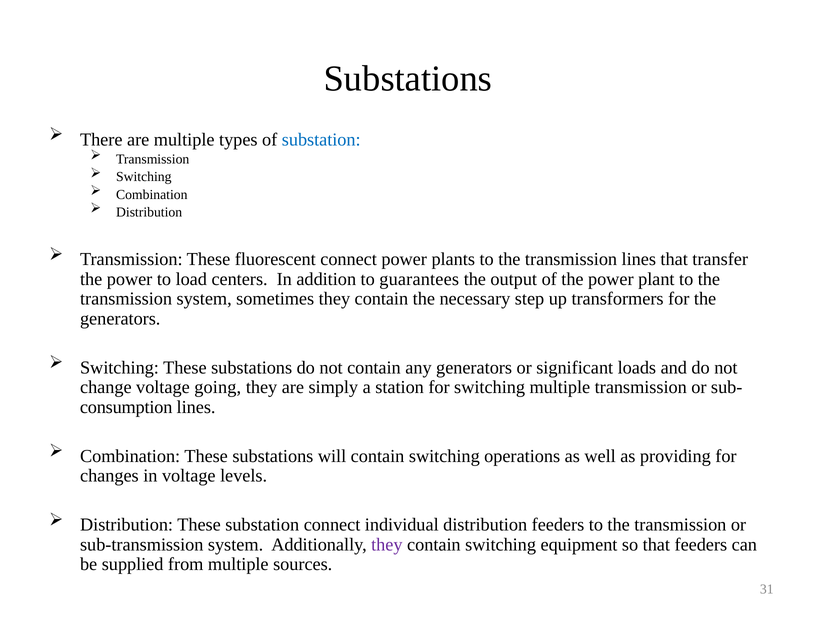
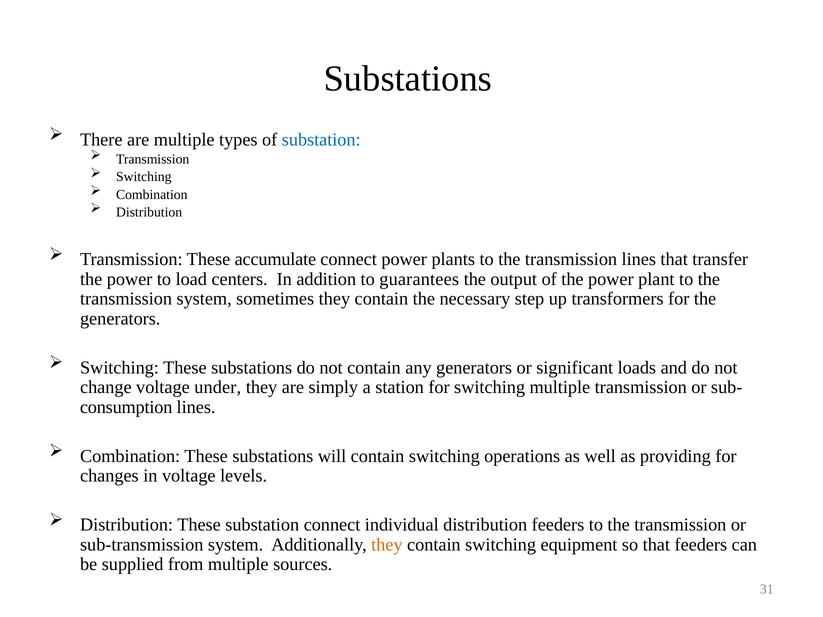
fluorescent: fluorescent -> accumulate (275, 260)
going: going -> under (218, 388)
they colour: purple -> orange (387, 545)
